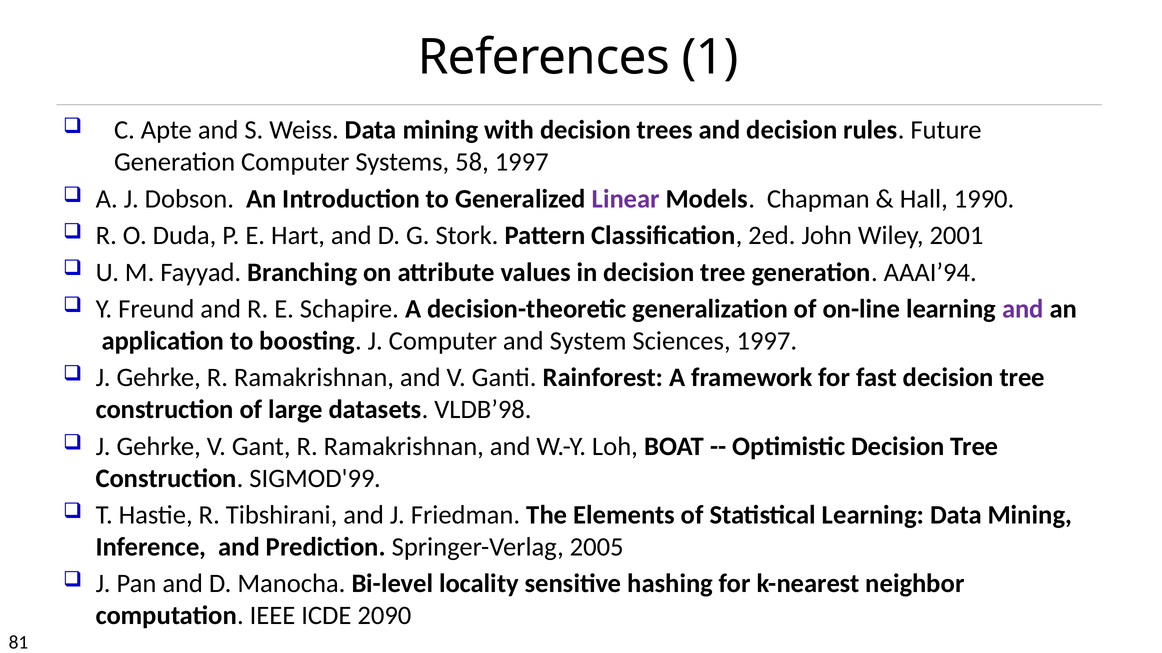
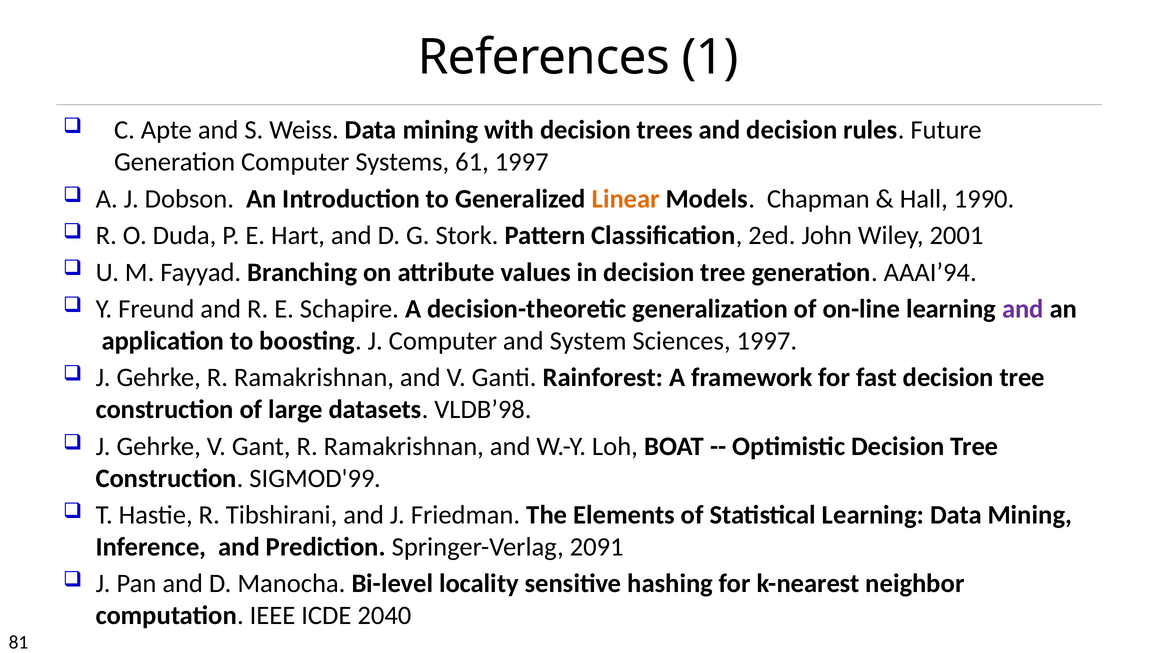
58: 58 -> 61 (472, 162)
Linear colour: purple -> orange (626, 199)
2005: 2005 -> 2091 (597, 547)
2090: 2090 -> 2040 (384, 616)
